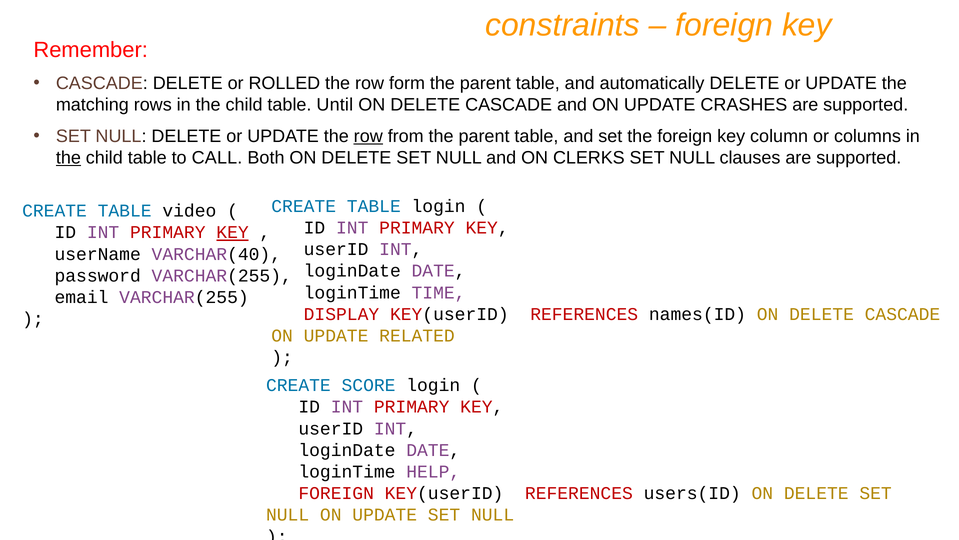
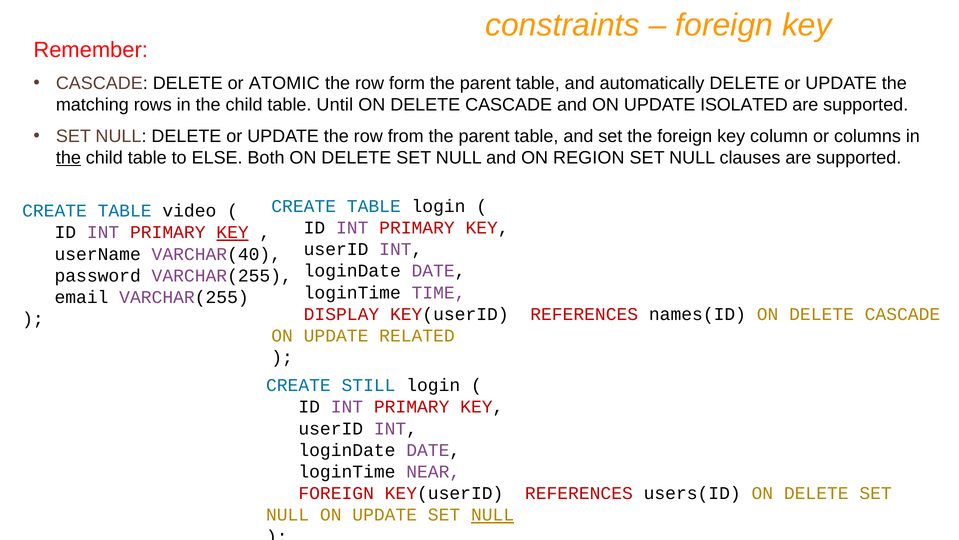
ROLLED: ROLLED -> ATOMIC (284, 83)
CRASHES: CRASHES -> ISOLATED (744, 105)
row underline: present -> none (368, 136)
CALL: CALL -> ELSE (217, 158)
CLERKS: CLERKS -> REGION (589, 158)
SCORE: SCORE -> STILL (369, 385)
HELP: HELP -> NEAR (433, 471)
NULL underline: none -> present (493, 514)
